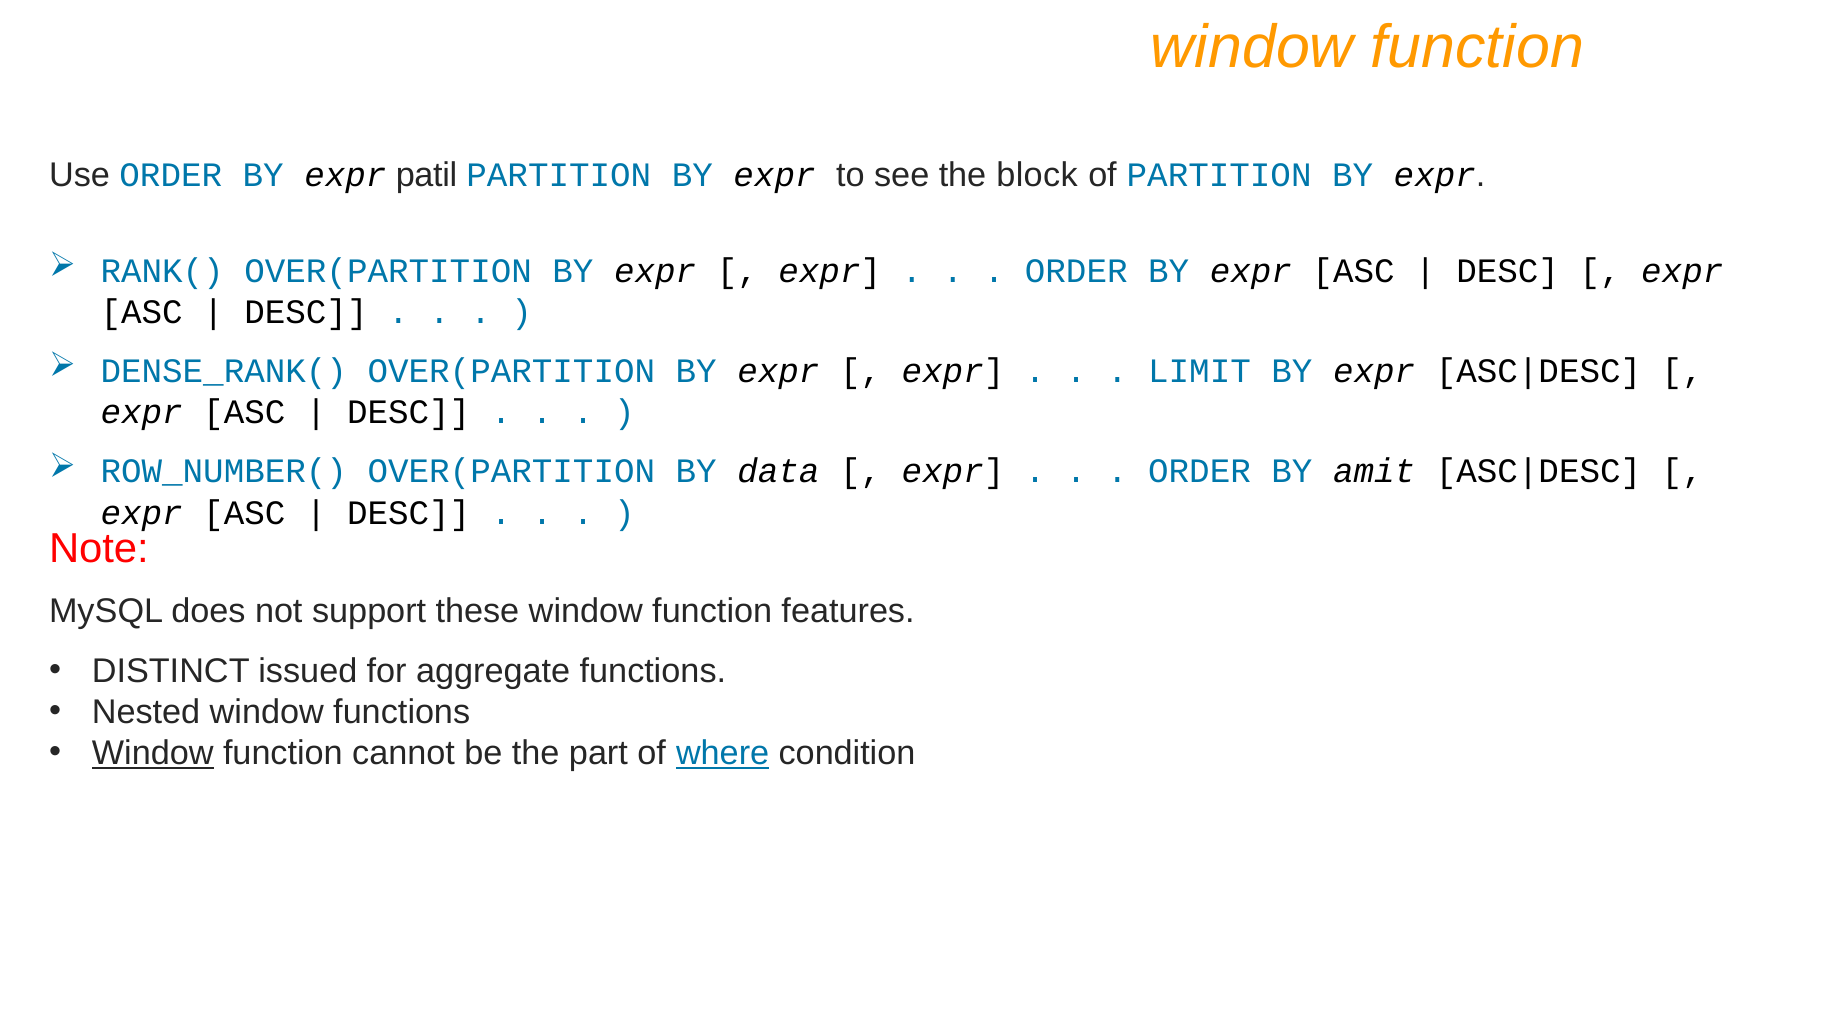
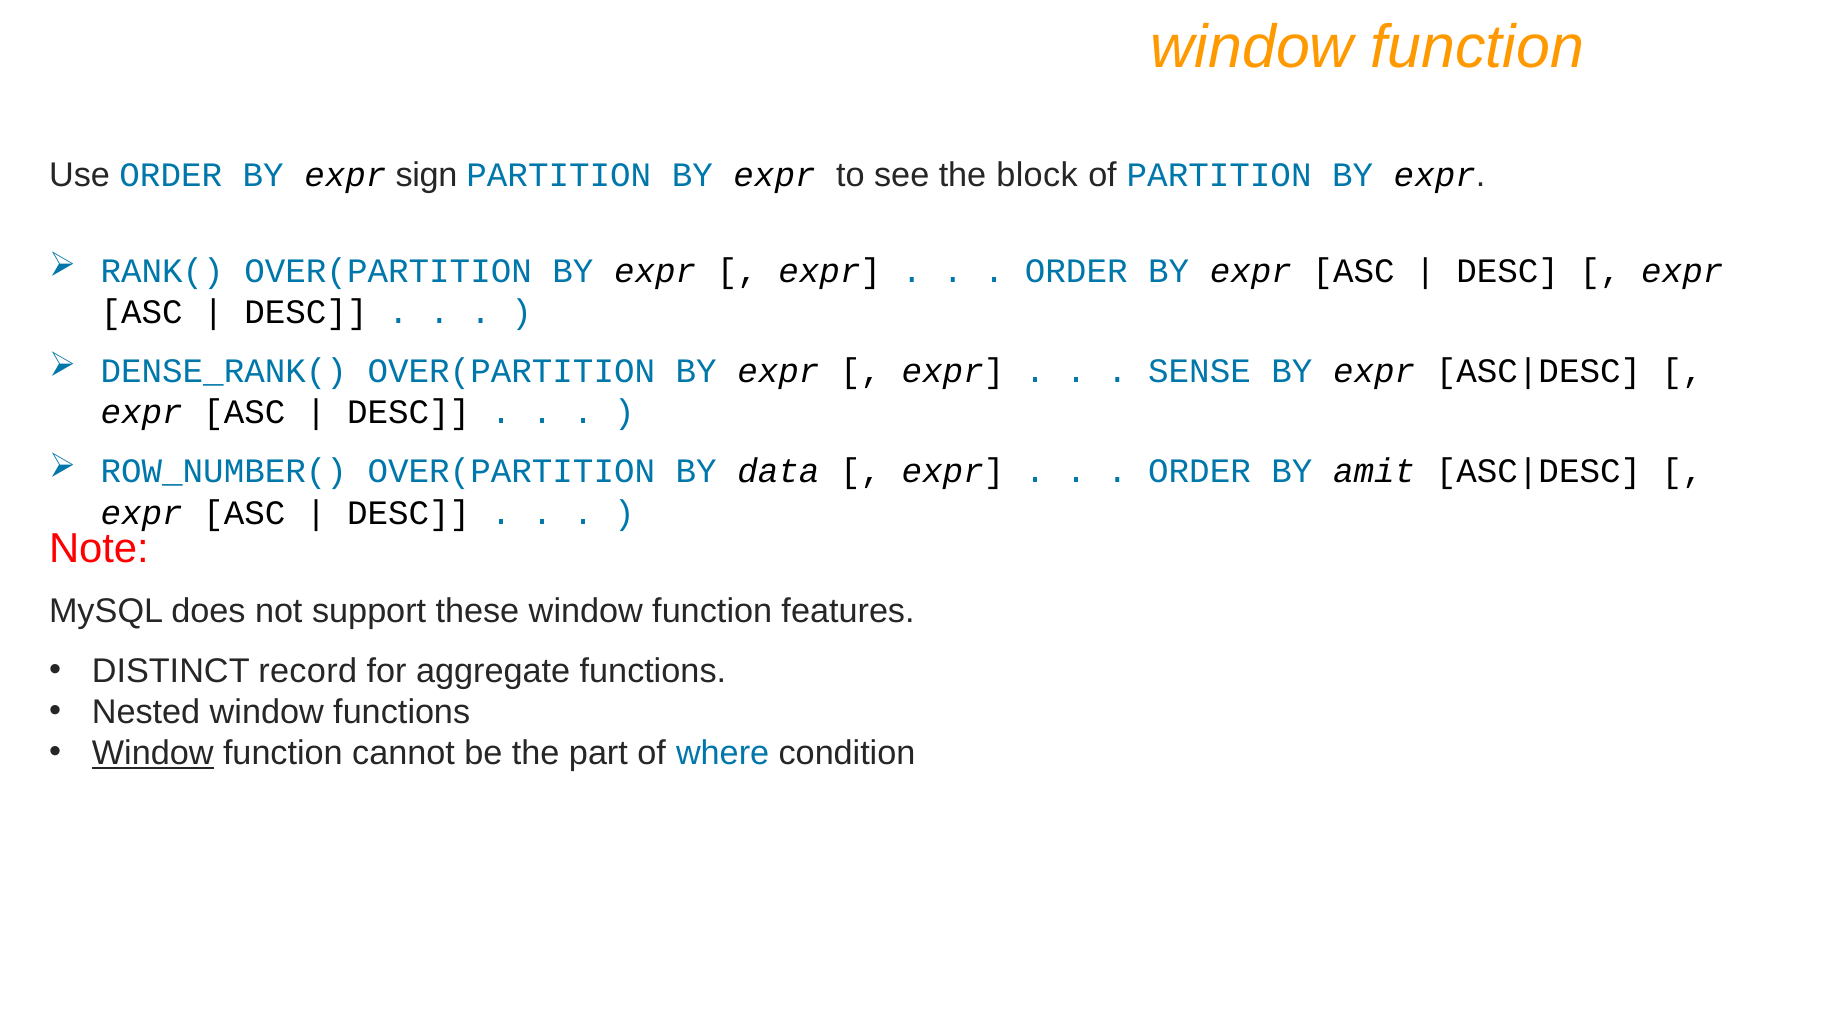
patil: patil -> sign (426, 176)
LIMIT: LIMIT -> SENSE (1200, 371)
issued: issued -> record (308, 671)
where underline: present -> none (723, 753)
